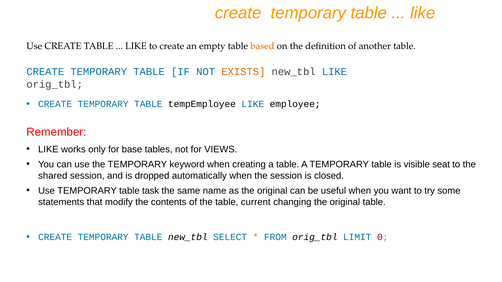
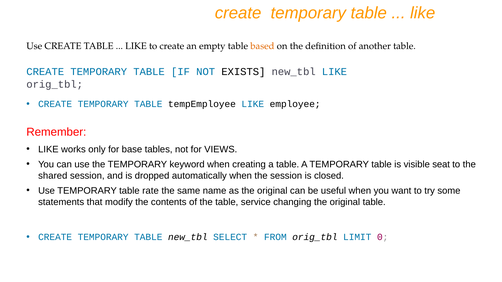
EXISTS colour: orange -> black (243, 72)
task: task -> rate (151, 191)
current: current -> service (256, 202)
